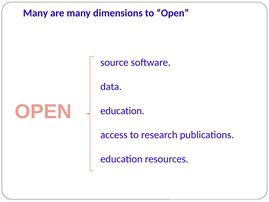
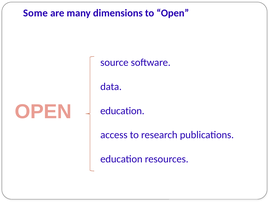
Many: Many -> Some (35, 13)
